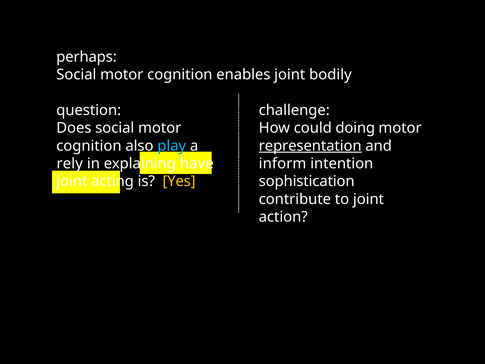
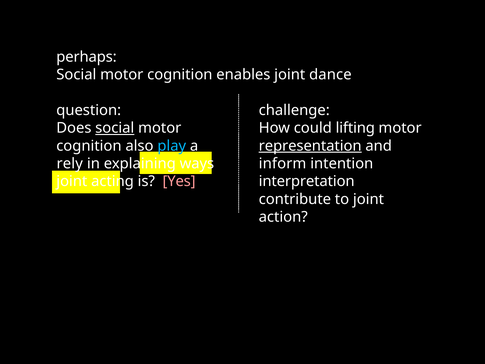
bodily: bodily -> dance (330, 75)
social underline: none -> present (115, 128)
doing: doing -> lifting (355, 128)
have: have -> ways (197, 164)
Yes colour: yellow -> pink (179, 181)
sophistication: sophistication -> interpretation (307, 181)
